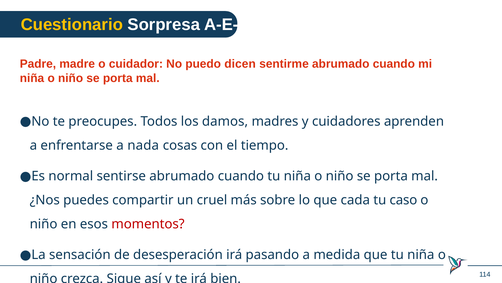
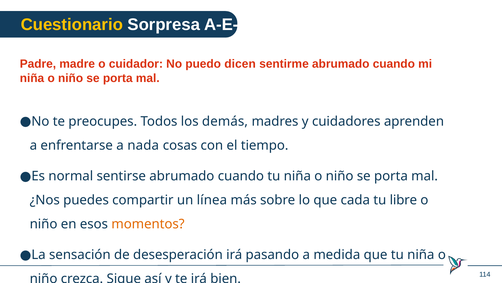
damos: damos -> demás (225, 121)
cruel: cruel -> línea (212, 200)
caso: caso -> libre (403, 200)
momentos colour: red -> orange (148, 224)
